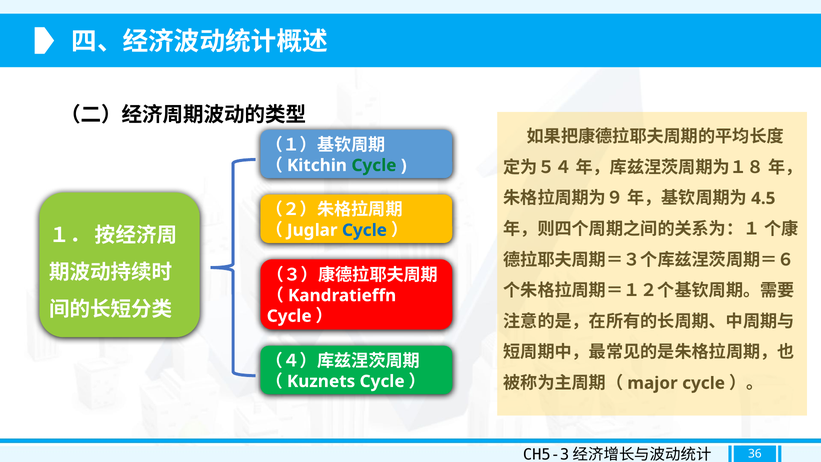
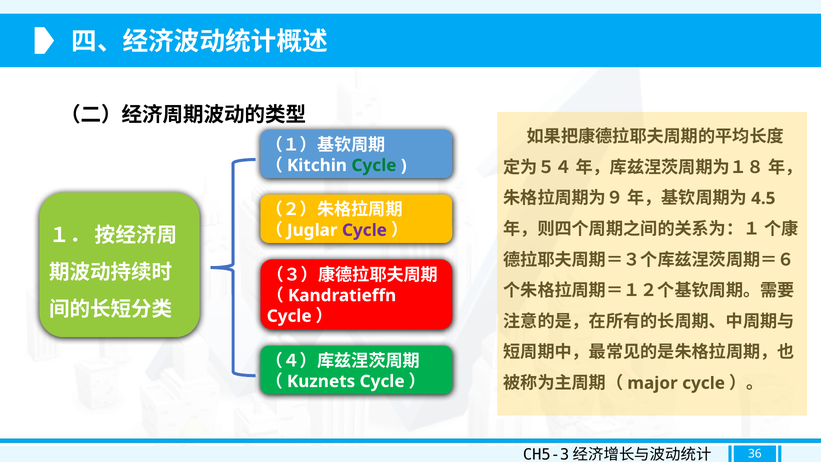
Cycle colour: blue -> purple (364, 230)
